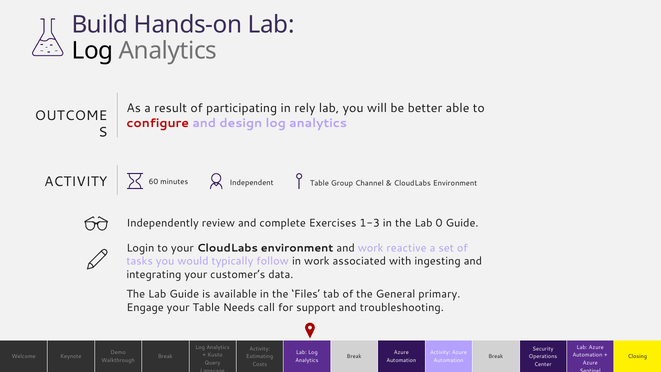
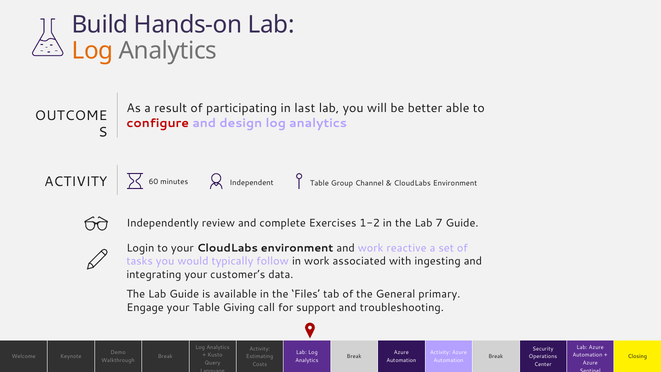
Log colour: black -> orange (92, 51)
rely: rely -> last (305, 108)
1-3: 1-3 -> 1-2 (370, 223)
0: 0 -> 7 (439, 223)
Needs: Needs -> Giving (239, 307)
